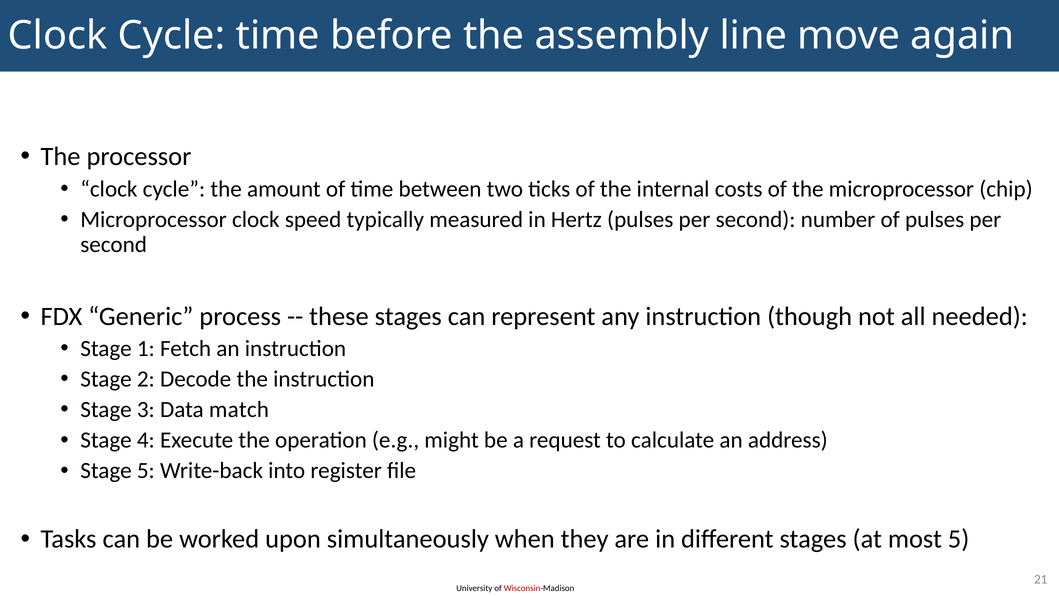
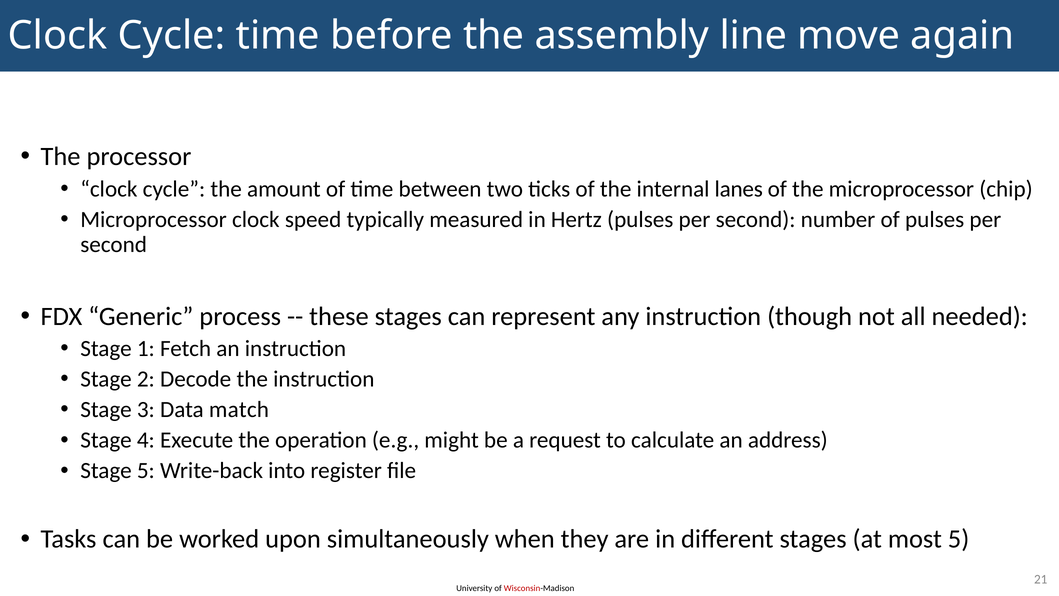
costs: costs -> lanes (739, 189)
